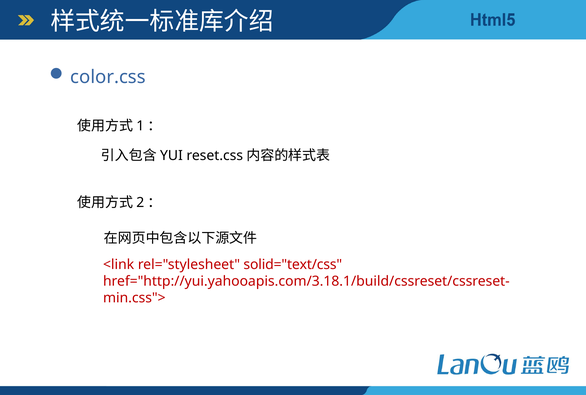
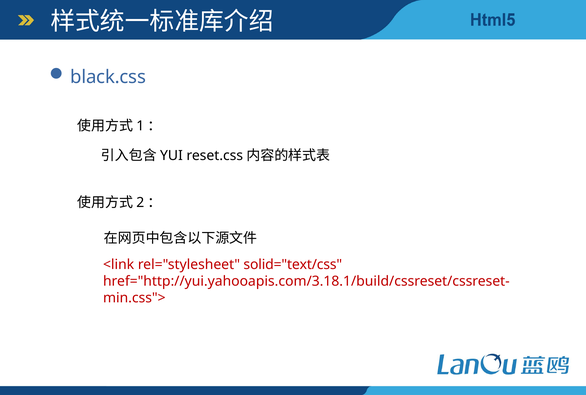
color.css: color.css -> black.css (108, 77)
